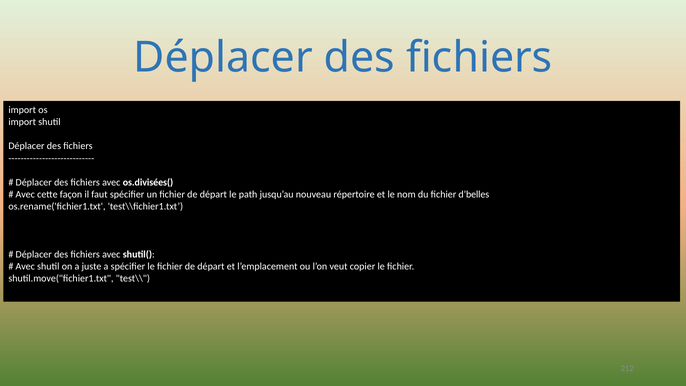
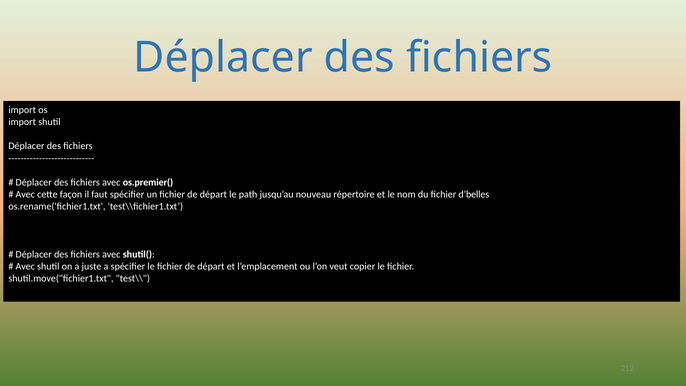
os.divisées(: os.divisées( -> os.premier( (148, 182)
